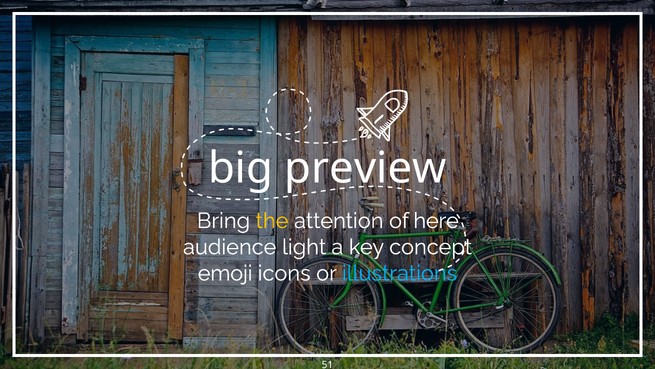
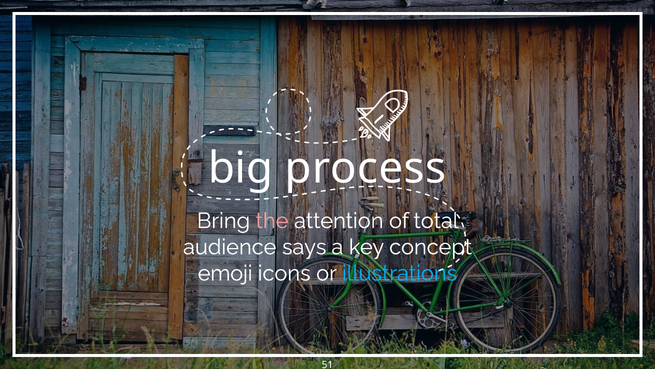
preview: preview -> process (365, 168)
the colour: yellow -> pink (272, 221)
here: here -> total (436, 221)
light: light -> says (304, 247)
